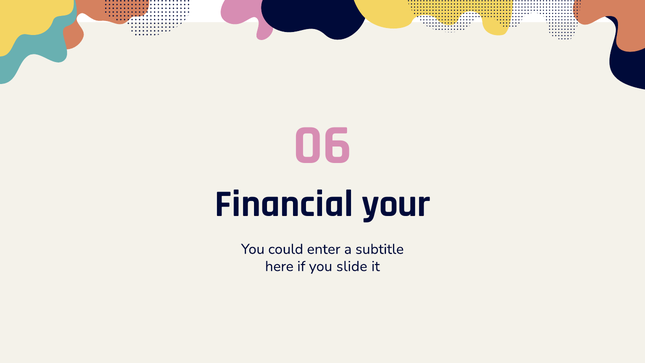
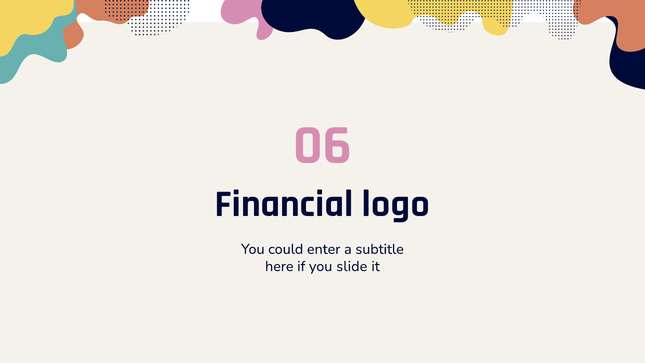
your: your -> logo (396, 204)
